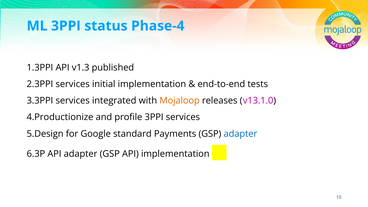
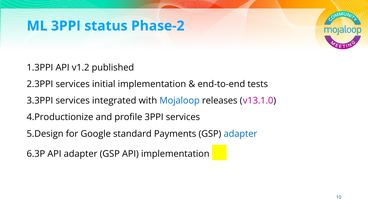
Phase-4: Phase-4 -> Phase-2 (158, 26)
v1.3: v1.3 -> v1.2 (81, 67)
Mojaloop colour: orange -> blue (180, 101)
